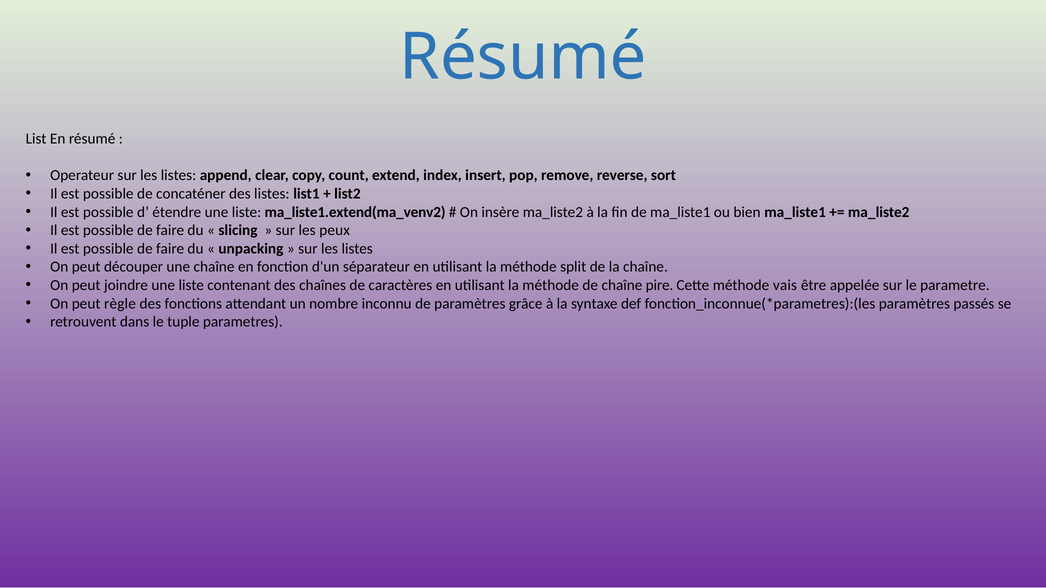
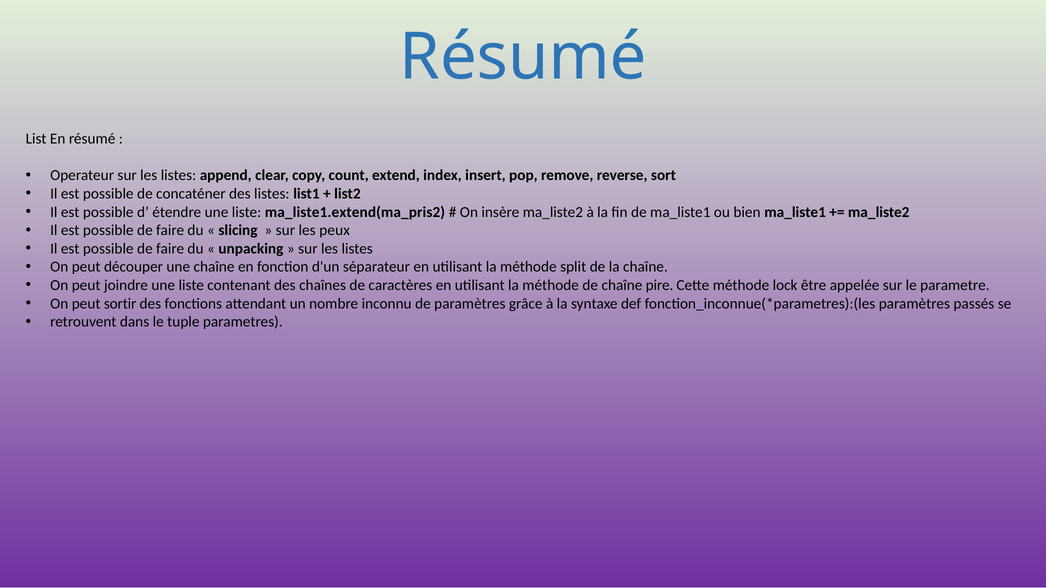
ma_liste1.extend(ma_venv2: ma_liste1.extend(ma_venv2 -> ma_liste1.extend(ma_pris2 (355, 212)
vais: vais -> lock (785, 285)
règle: règle -> sortir (120, 304)
